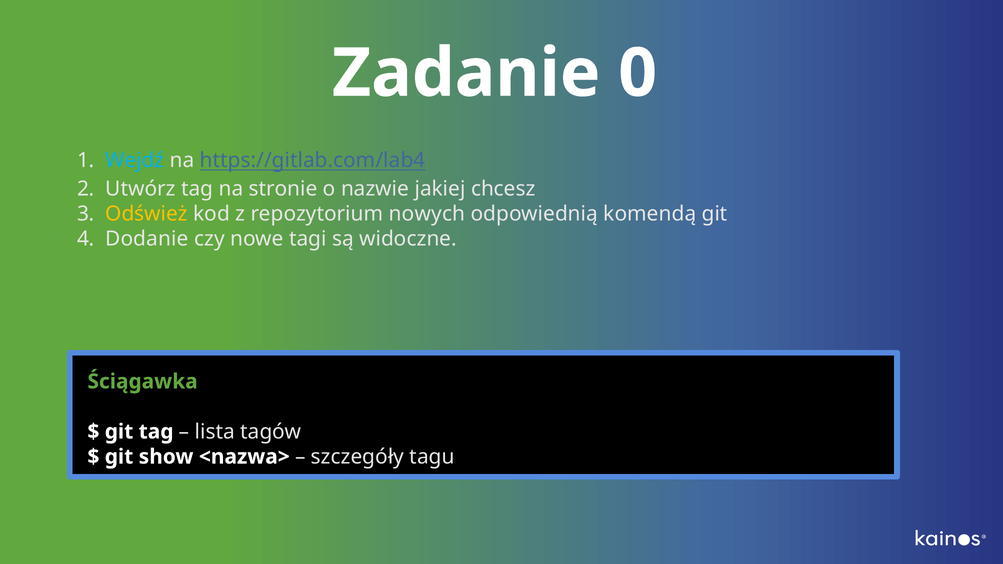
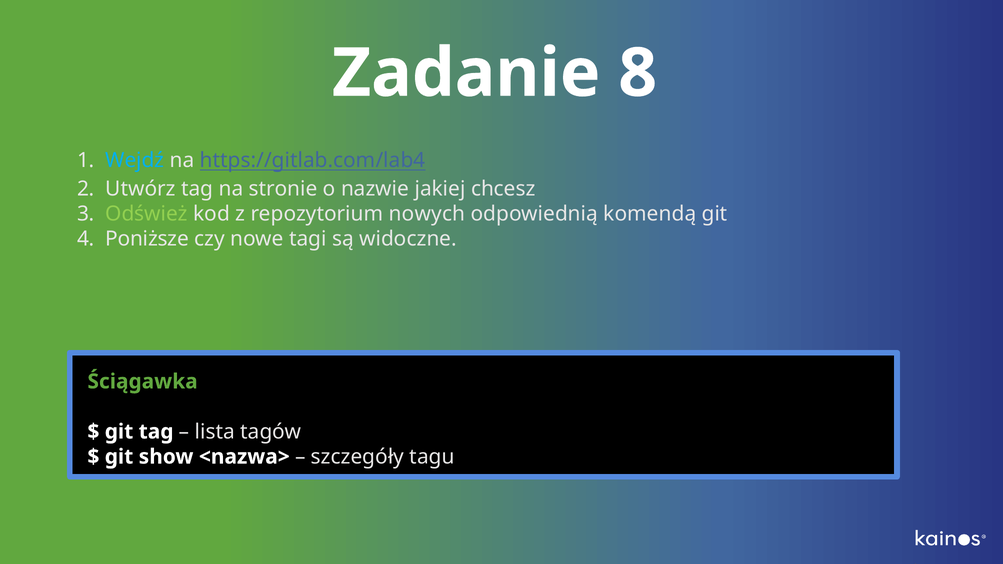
0: 0 -> 8 (638, 73)
Odśwież colour: yellow -> light green (146, 214)
Dodanie: Dodanie -> Poniższe (147, 239)
